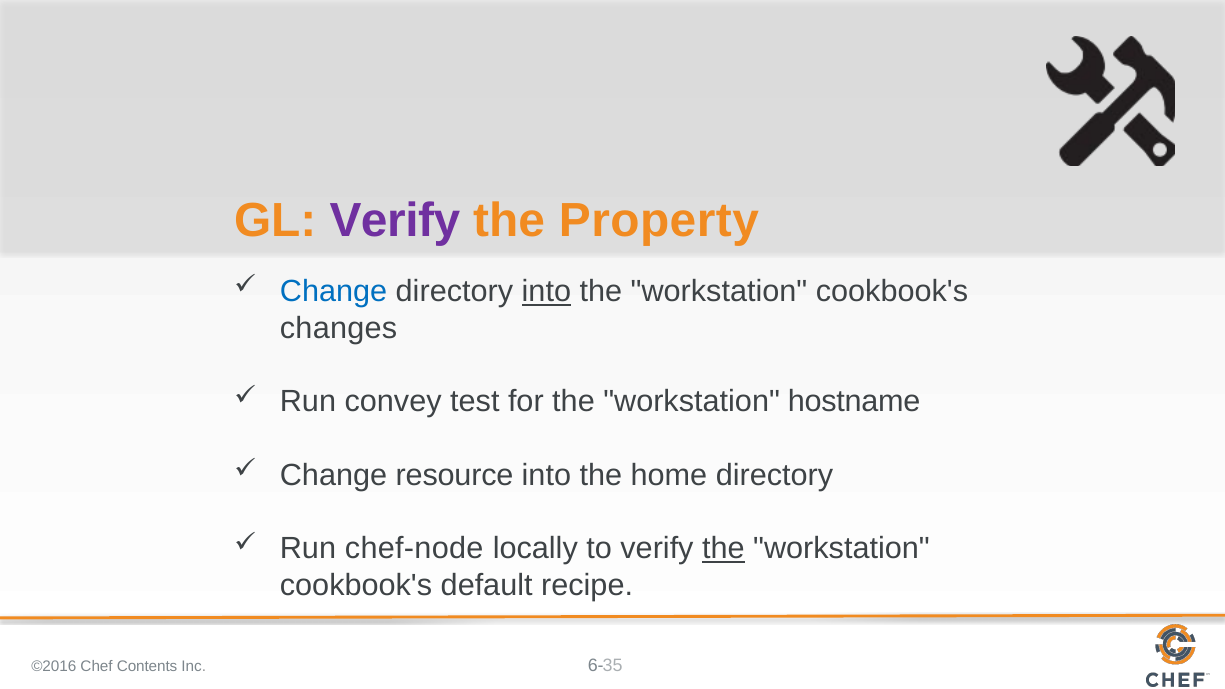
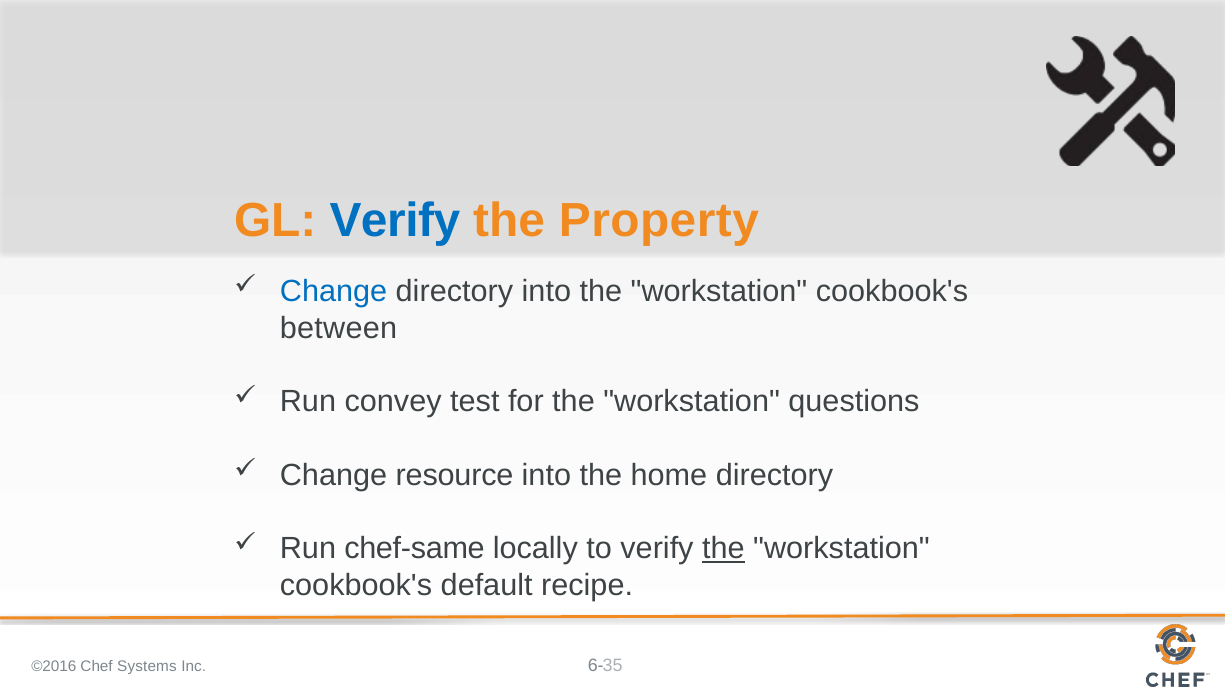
Verify colour: purple -> blue (395, 221)
into underline: present -> none (546, 292)
changes: changes -> between (339, 328)
hostname: hostname -> questions (854, 402)
chef-node: chef-node -> chef-same (415, 549)
Contents: Contents -> Systems (147, 667)
